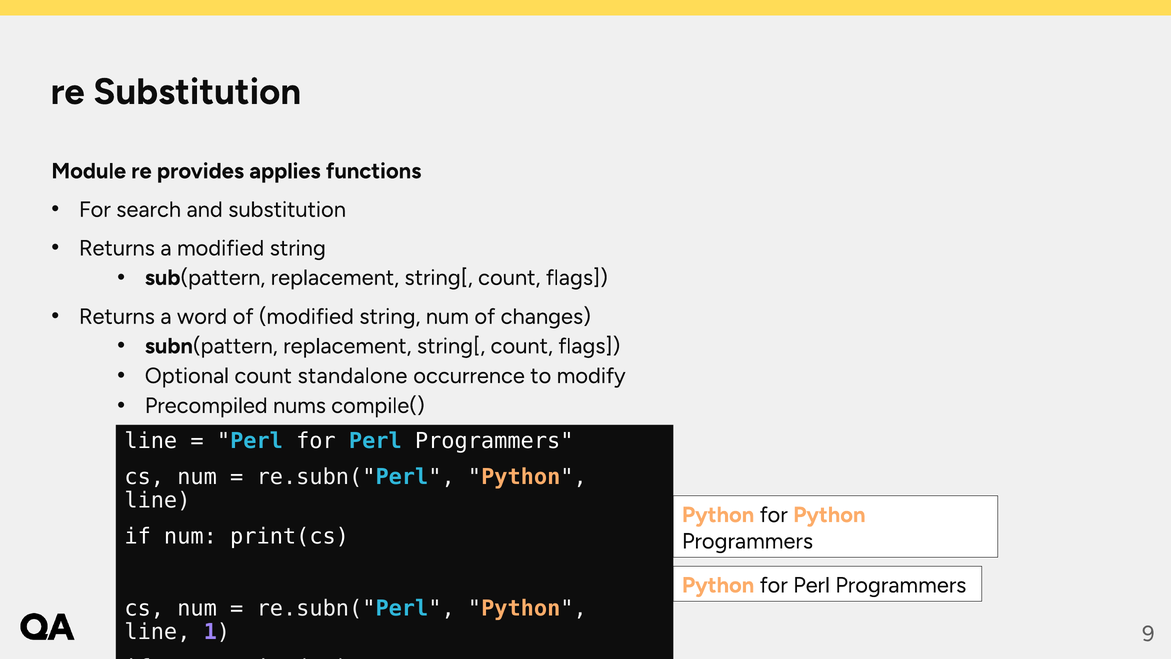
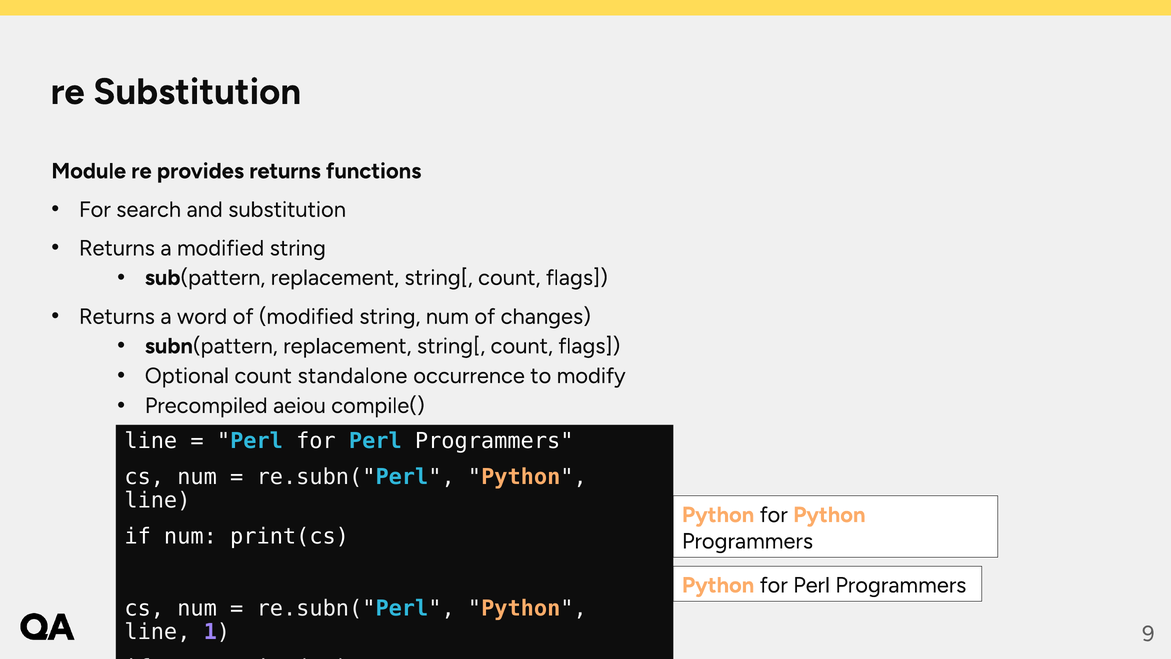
provides applies: applies -> returns (285, 171)
nums: nums -> aeiou (299, 405)
